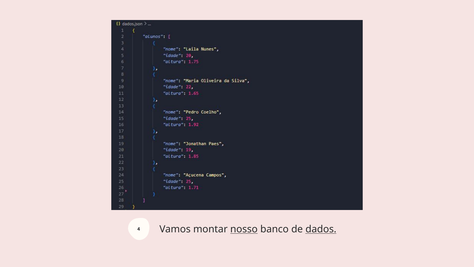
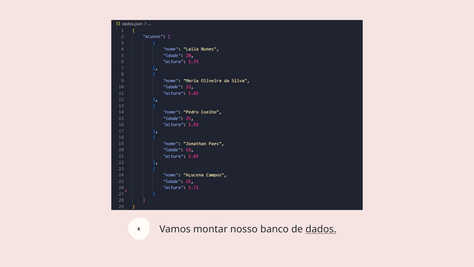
nosso underline: present -> none (244, 229)
